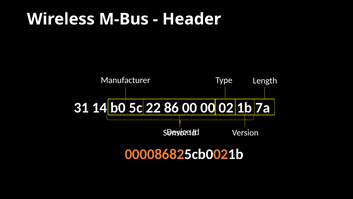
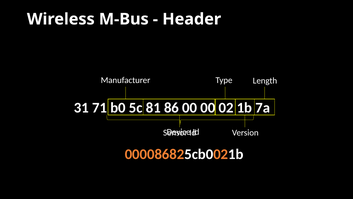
14: 14 -> 71 (100, 108)
22: 22 -> 81 (153, 108)
